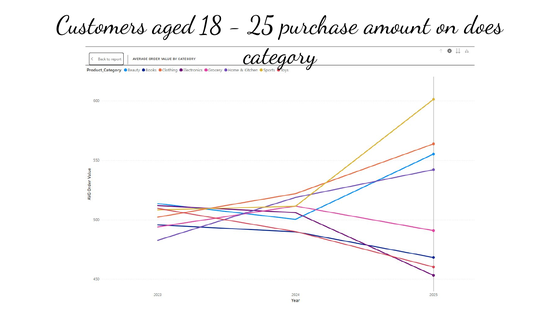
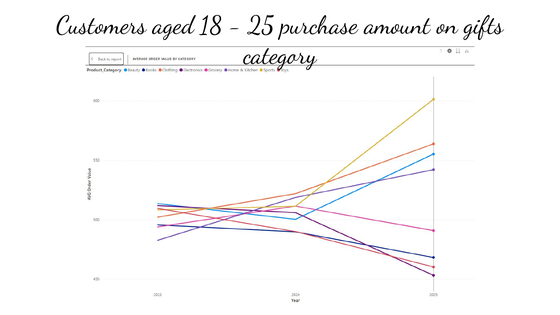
does: does -> gifts (484, 25)
